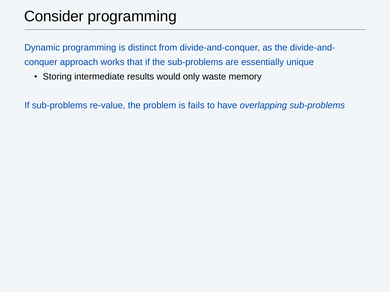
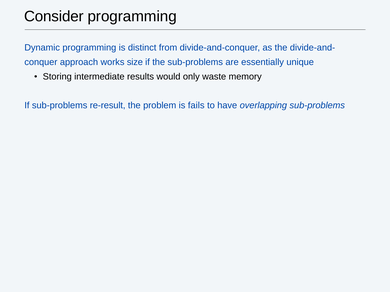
that: that -> size (135, 62)
re-value: re-value -> re-result (108, 106)
